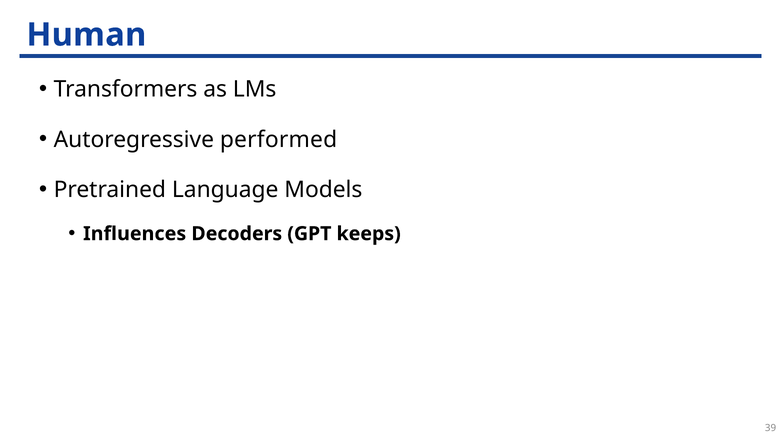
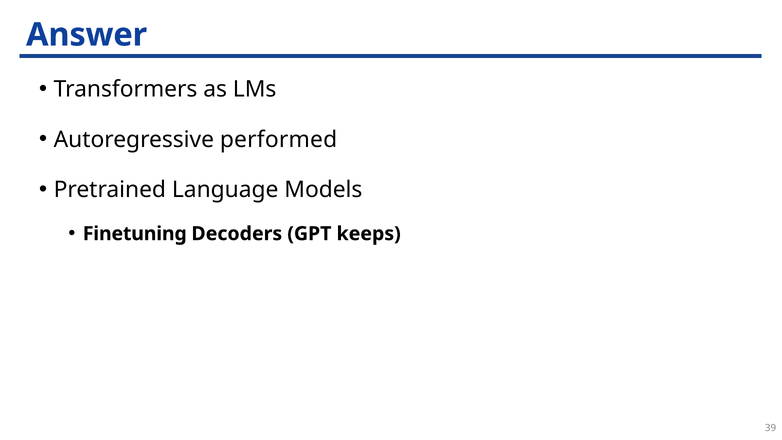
Human: Human -> Answer (87, 35)
Influences: Influences -> Finetuning (135, 234)
